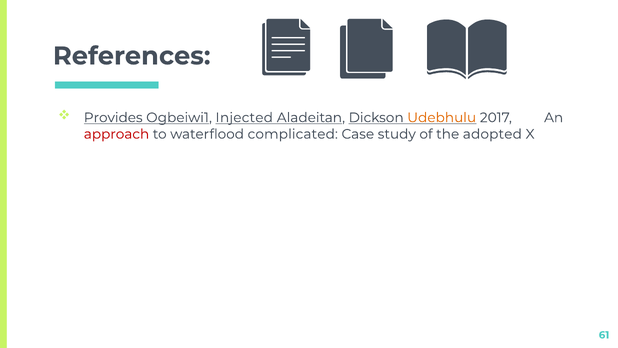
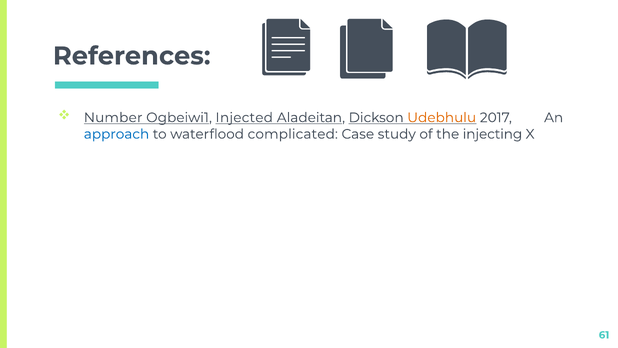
Provides: Provides -> Number (113, 118)
approach colour: red -> blue (117, 134)
adopted: adopted -> injecting (492, 134)
